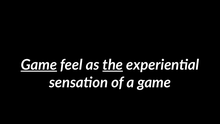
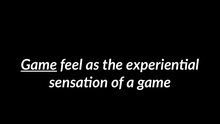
the underline: present -> none (113, 65)
